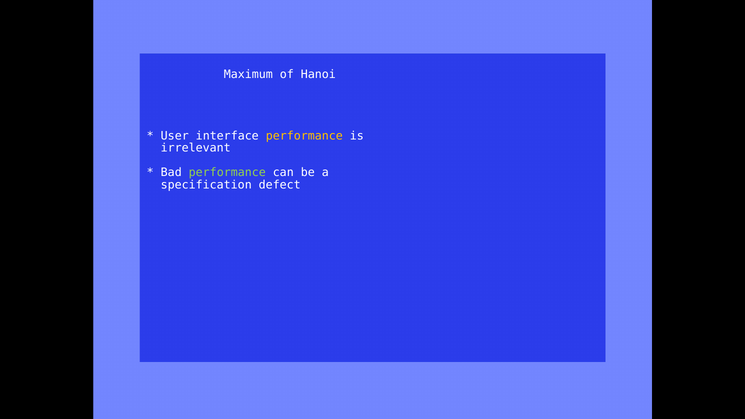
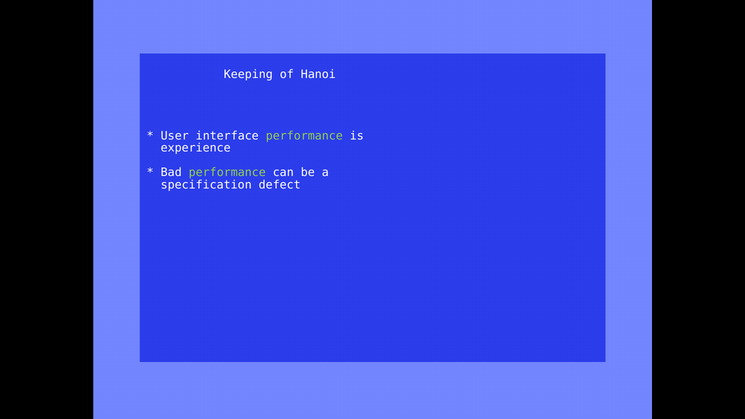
Maximum: Maximum -> Keeping (248, 74)
performance colour: yellow -> light green (304, 136)
irrelevant: irrelevant -> experience (196, 148)
